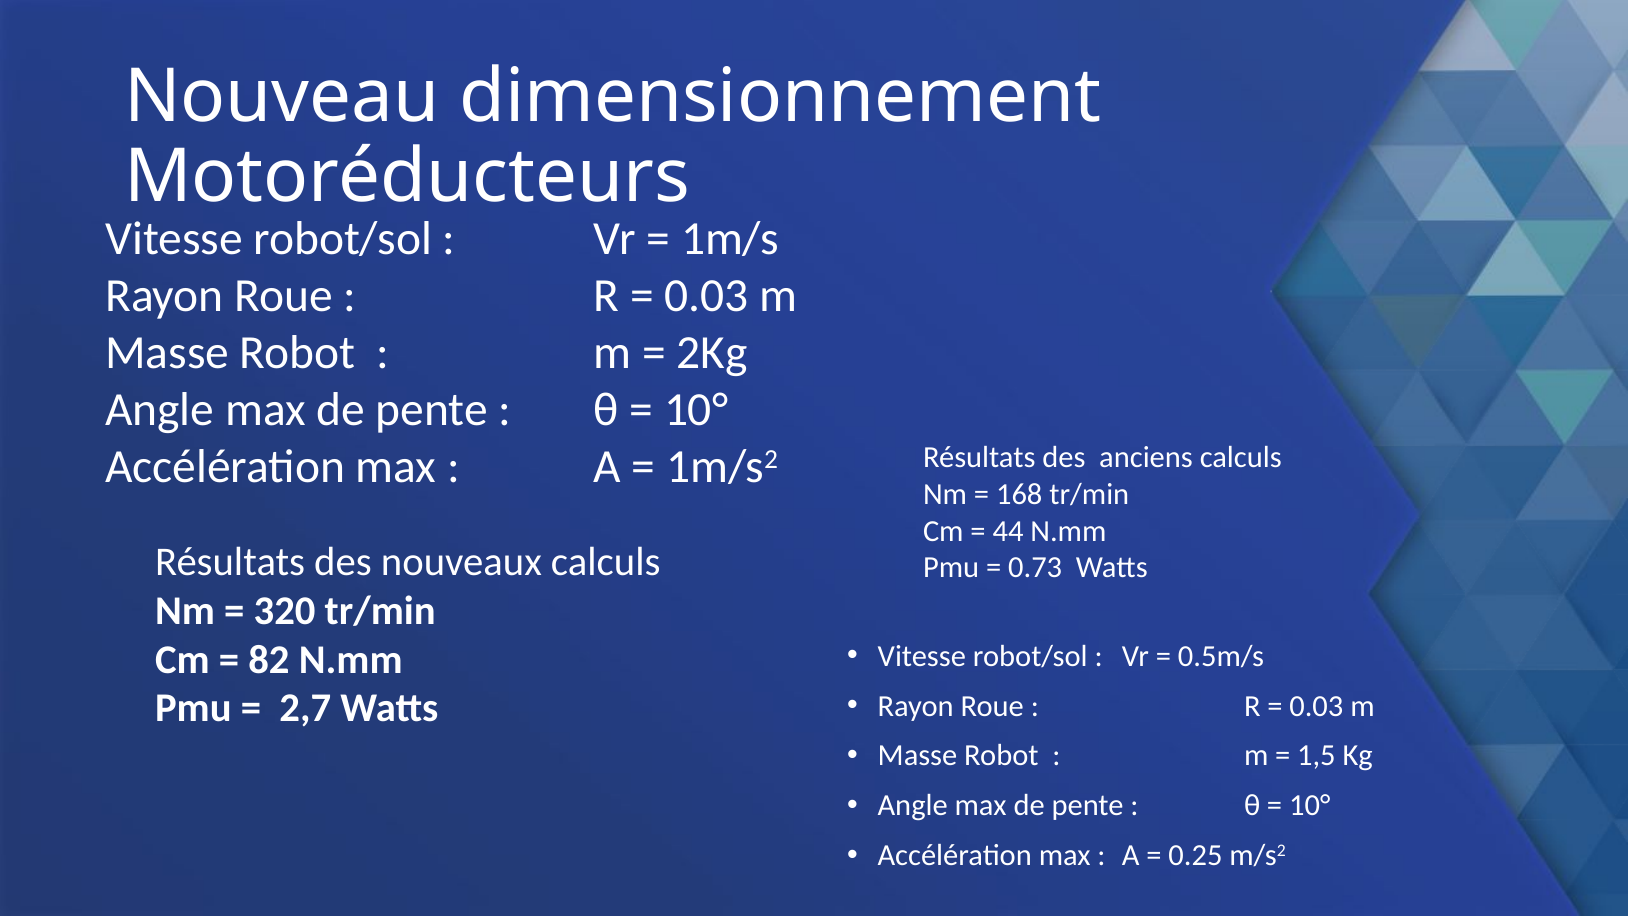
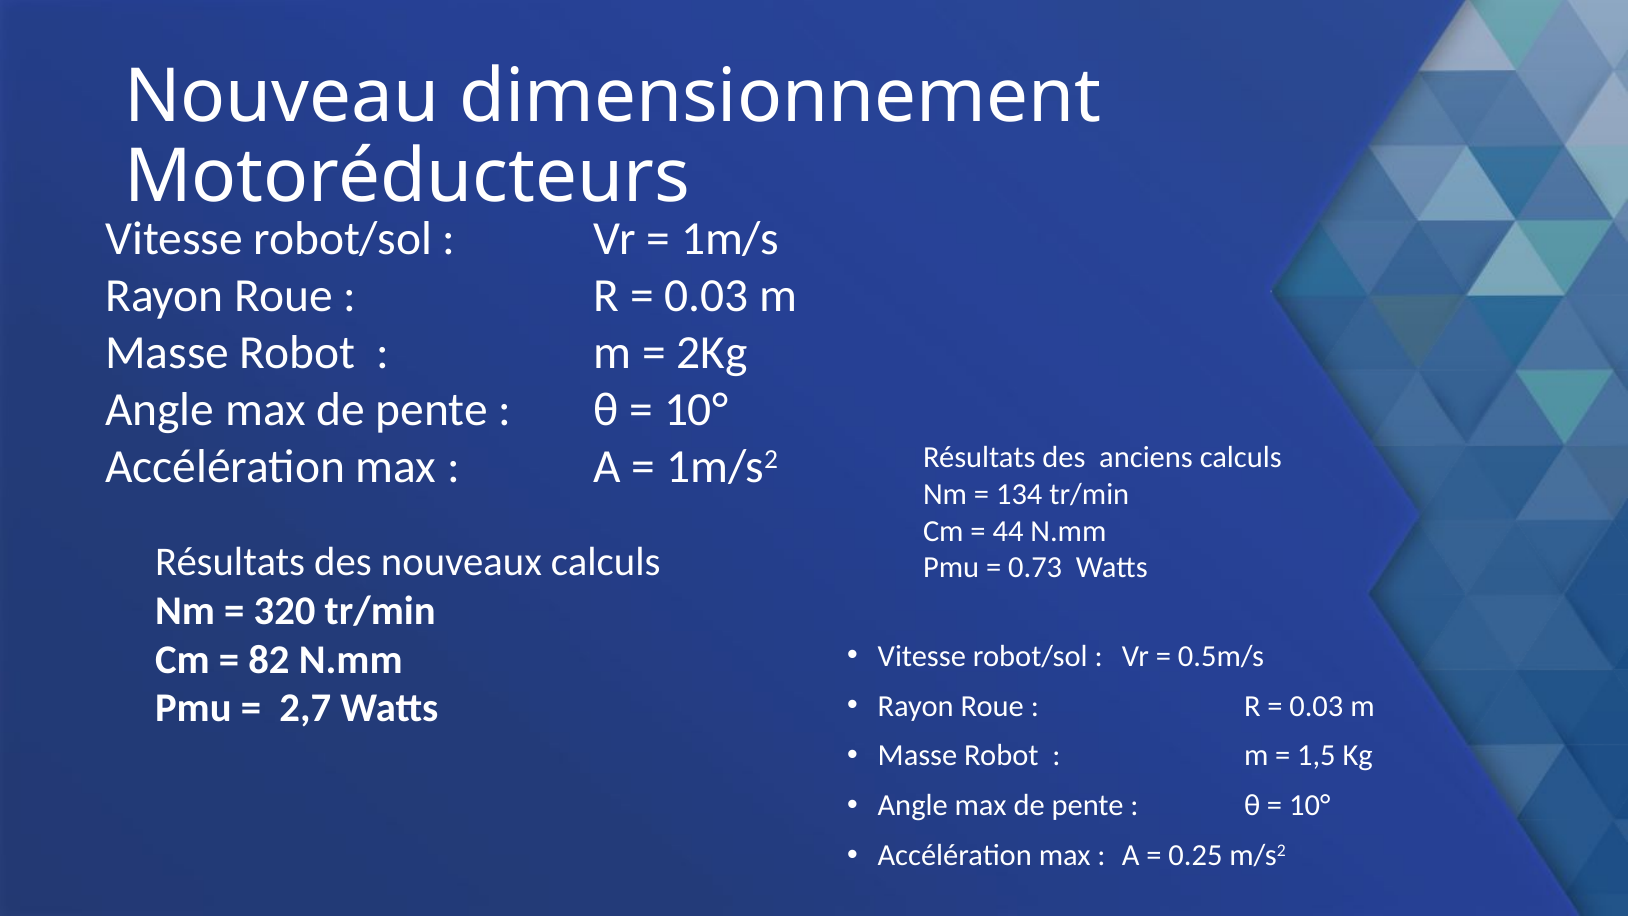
168: 168 -> 134 (1019, 494)
